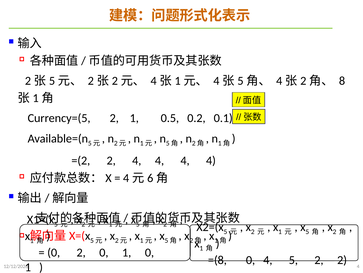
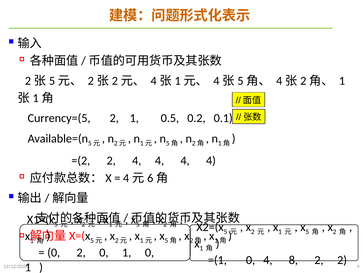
8: 8 -> 1 (342, 81)
=(8: =(8 -> =(1 (217, 259)
4 5: 5 -> 8 (293, 259)
